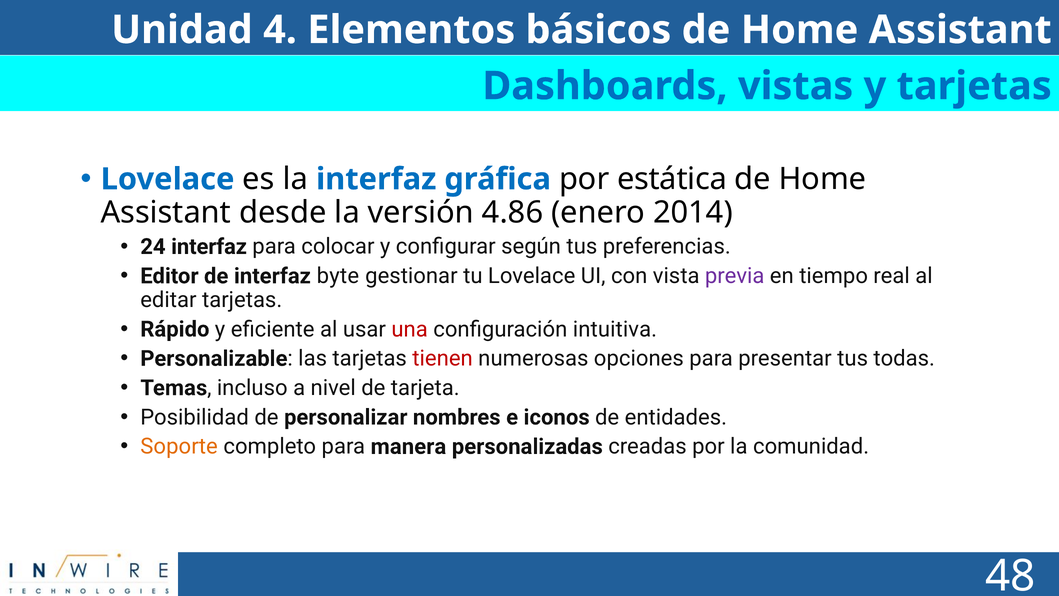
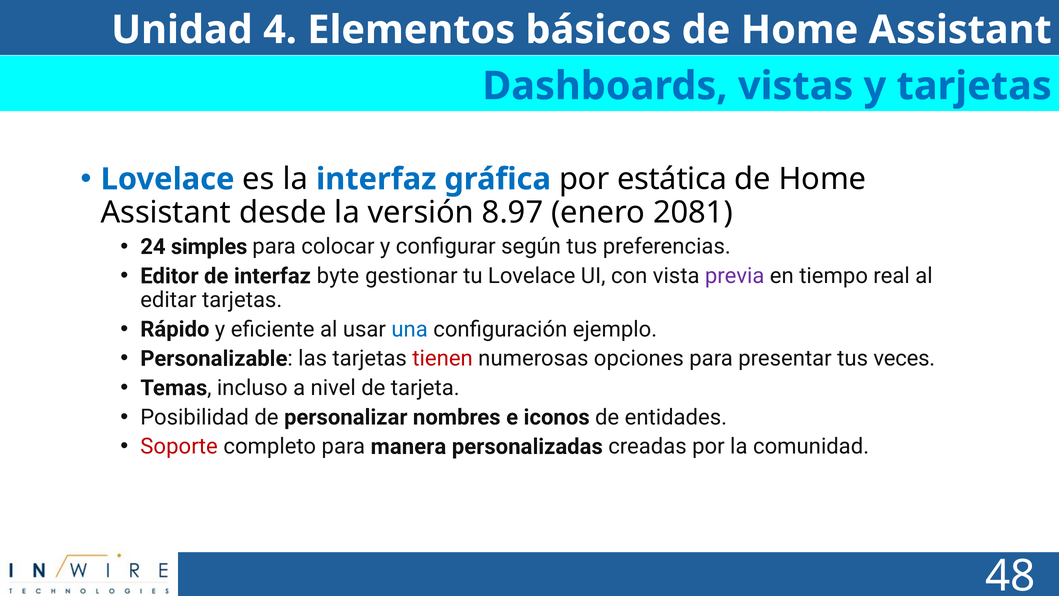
4.86: 4.86 -> 8.97 (513, 212)
2014: 2014 -> 2081 (693, 212)
24 interfaz: interfaz -> simples (209, 247)
una colour: red -> blue (410, 329)
intuitiva: intuitiva -> ejemplo (615, 329)
todas: todas -> veces (904, 358)
Soporte colour: orange -> red (179, 446)
